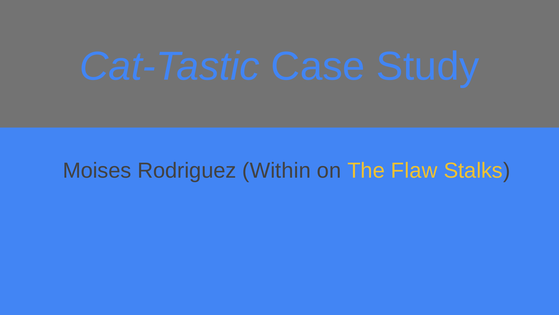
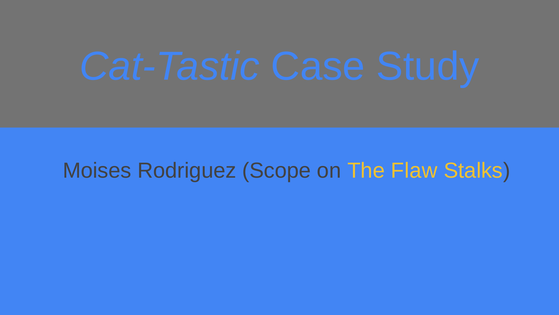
Within: Within -> Scope (277, 171)
